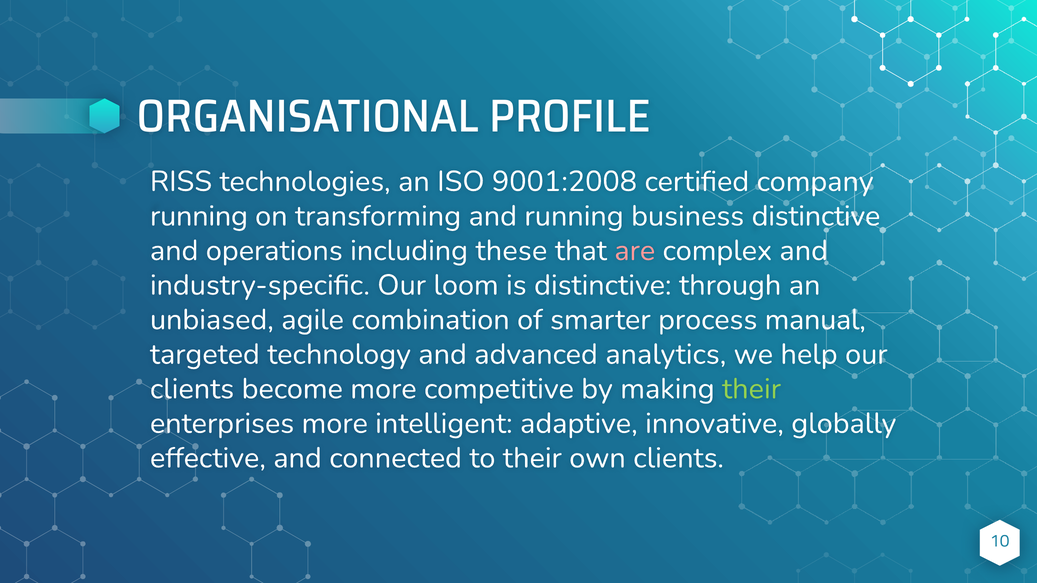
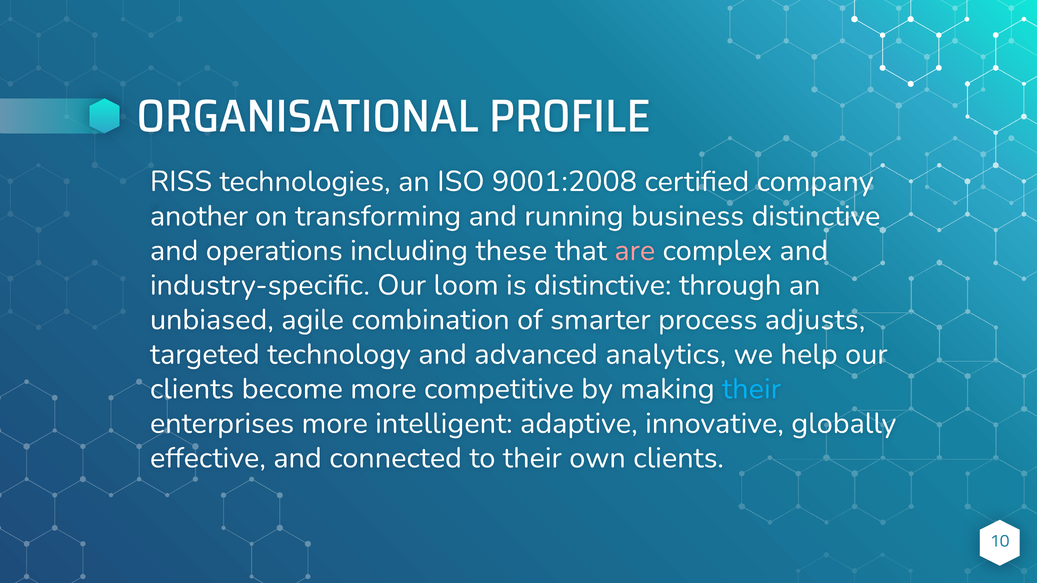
running: running -> another (199, 216)
manual: manual -> adjusts (815, 320)
their colour: light green -> light blue (752, 389)
